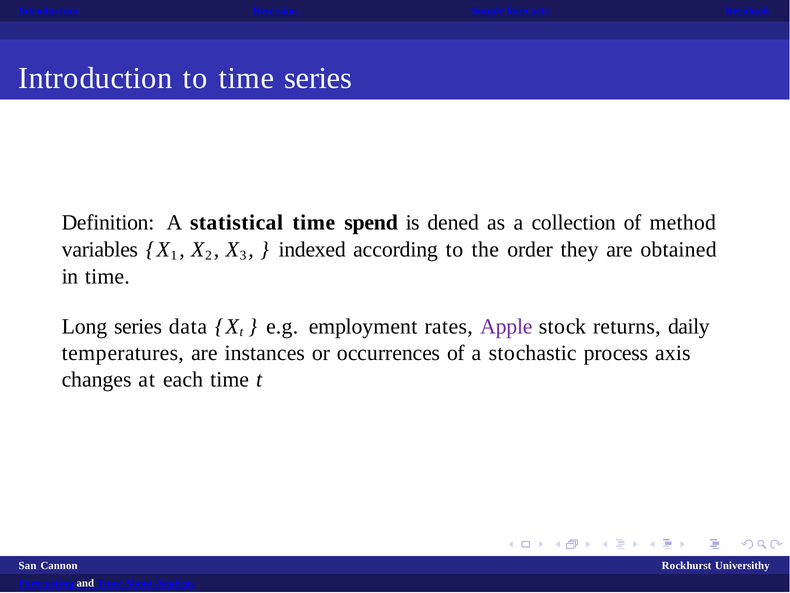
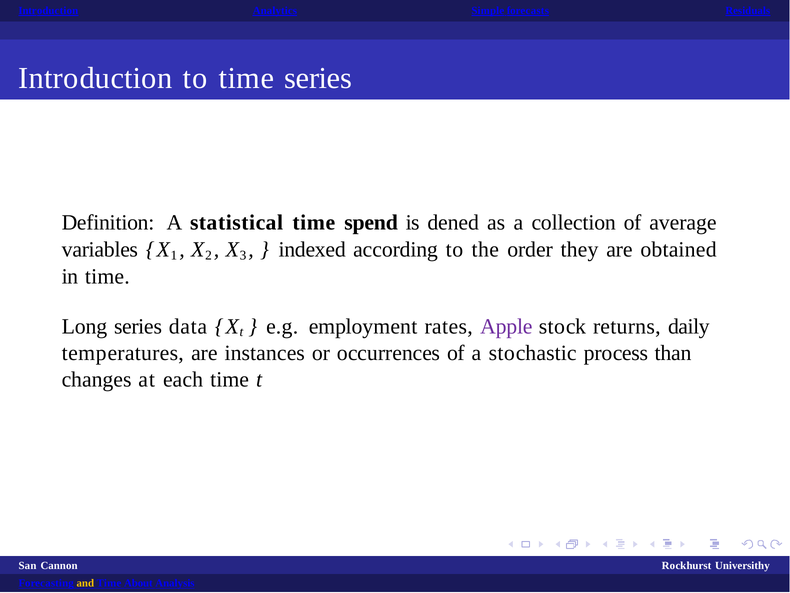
Recession: Recession -> Analytics (275, 11)
method: method -> average (683, 223)
axis: axis -> than (673, 353)
and colour: white -> yellow (85, 583)
